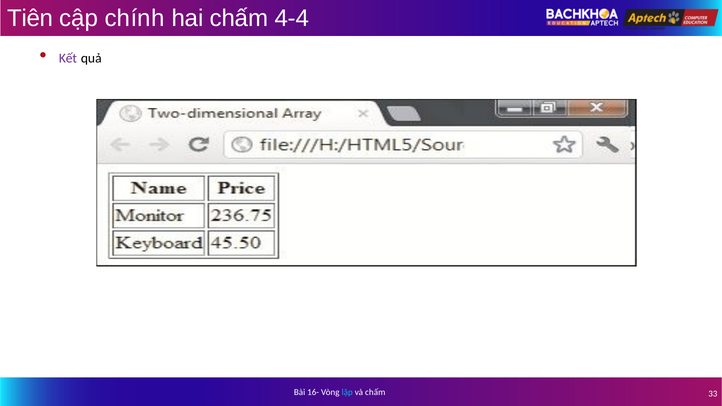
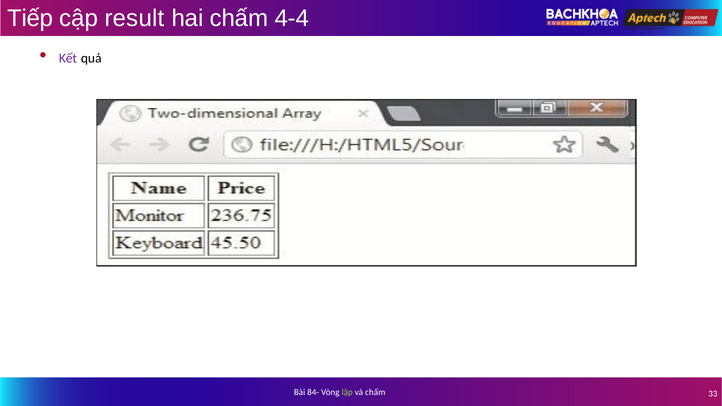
Tiên: Tiên -> Tiếp (30, 18)
chính: chính -> result (135, 18)
16-: 16- -> 84- (313, 392)
lặp colour: light blue -> light green (347, 392)
